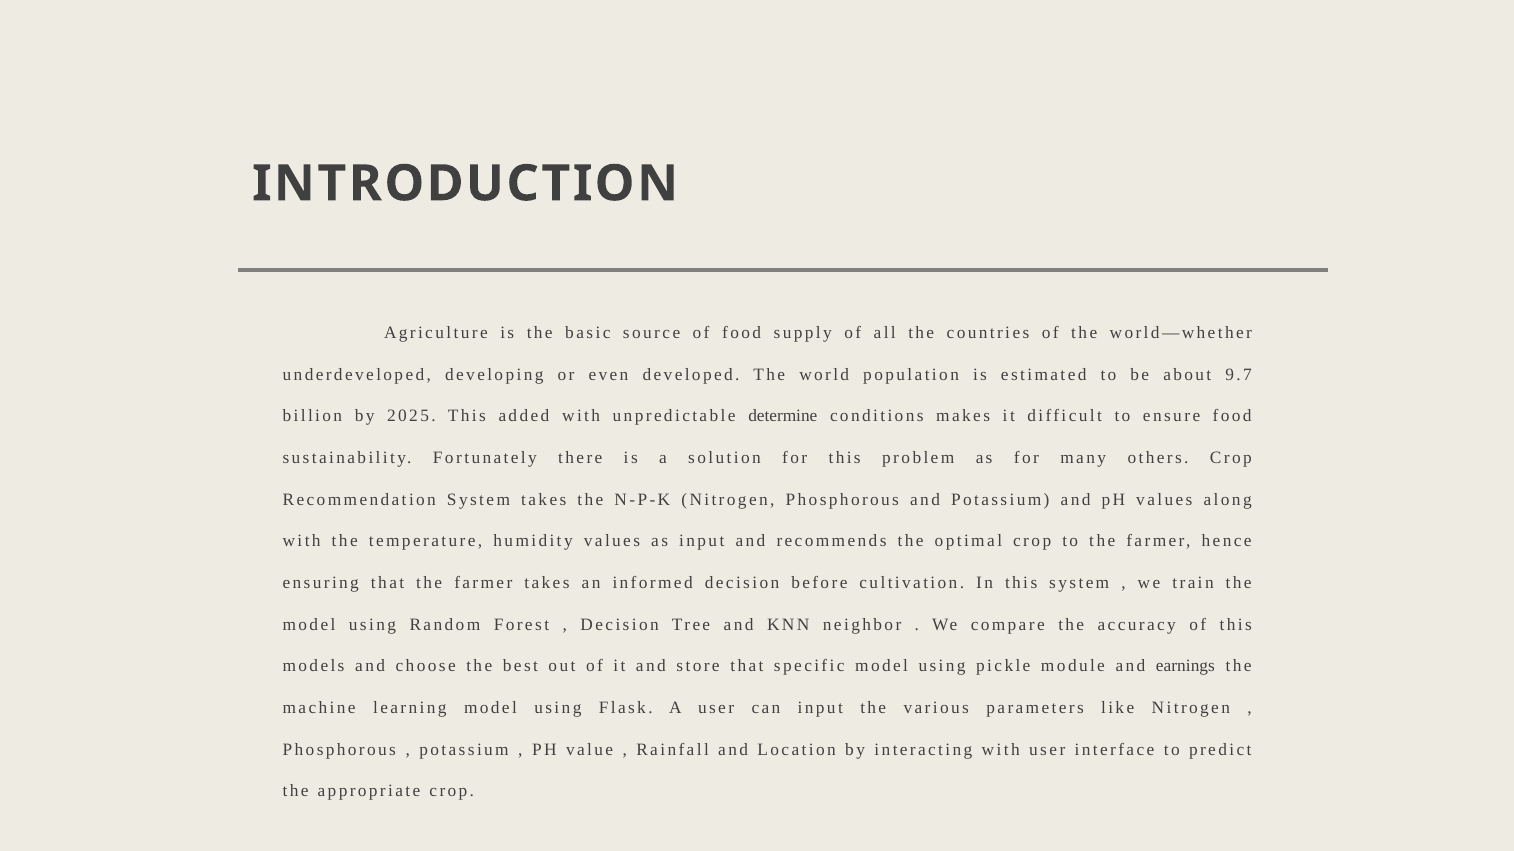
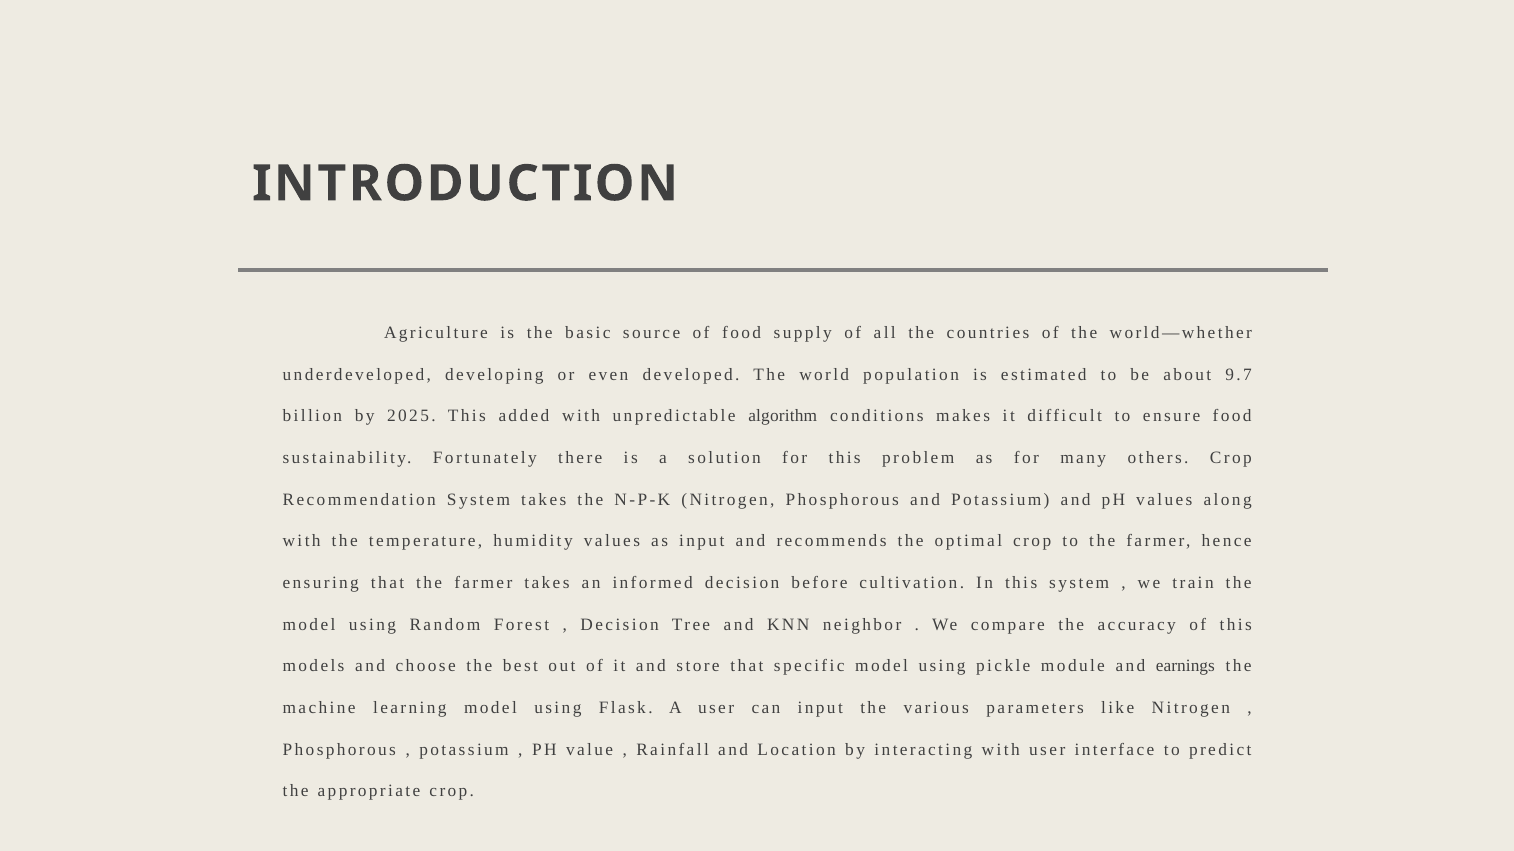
determine: determine -> algorithm (783, 417)
